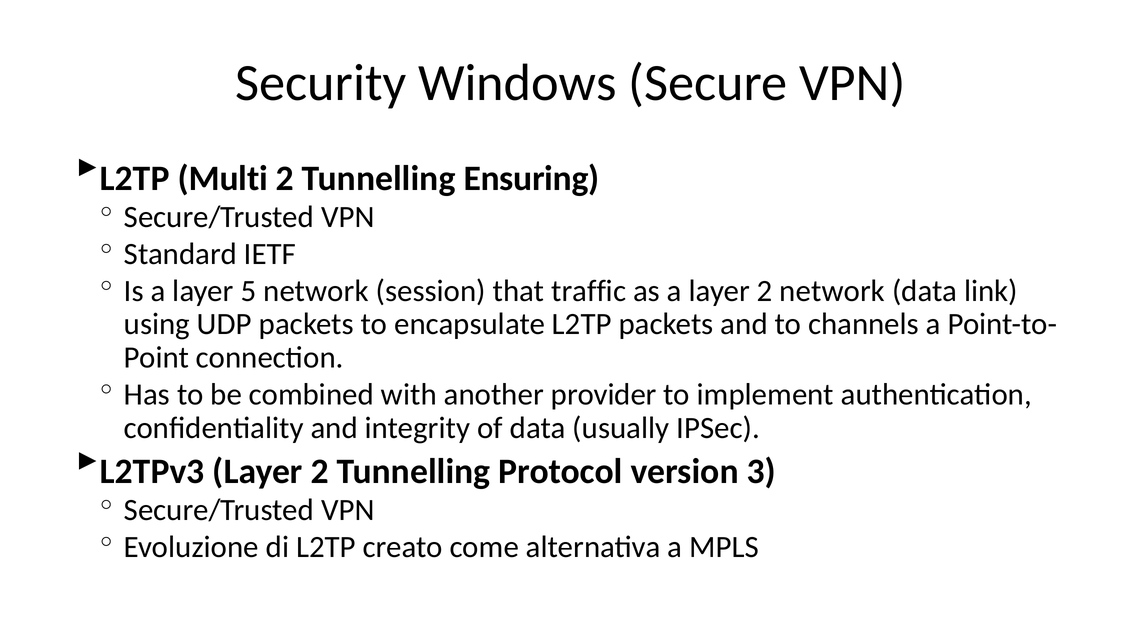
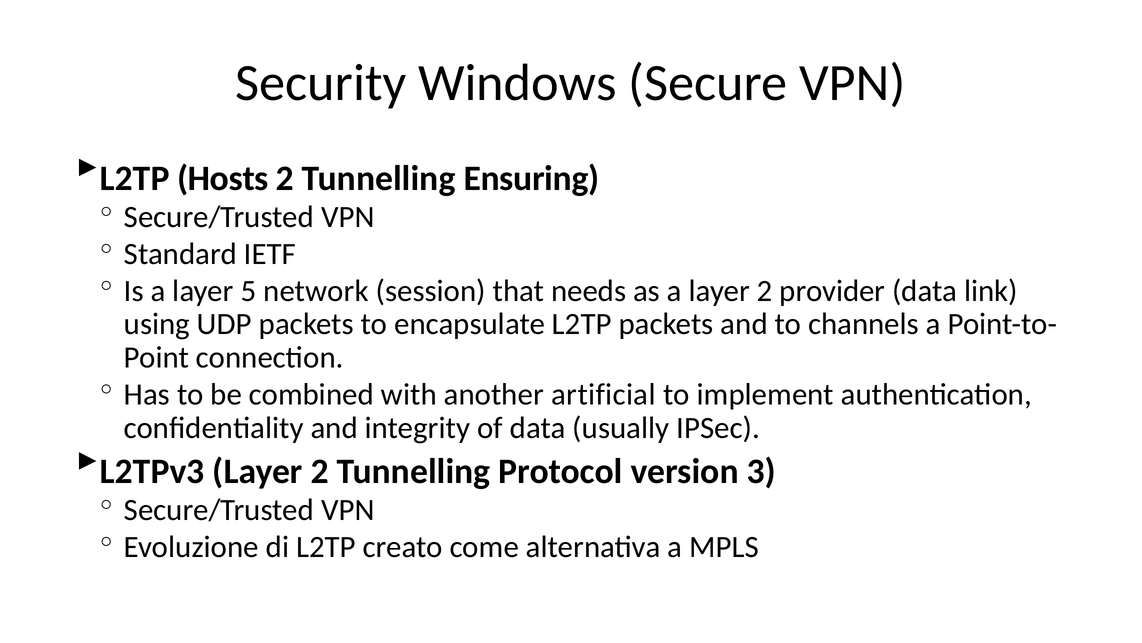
Multi: Multi -> Hosts (223, 178)
traffic: traffic -> needs (589, 291)
2 network: network -> provider (832, 291)
provider: provider -> artificial (603, 394)
